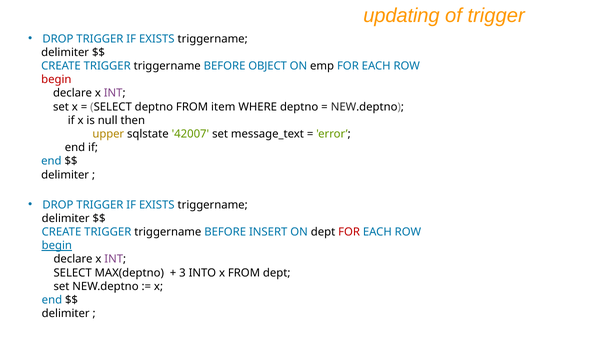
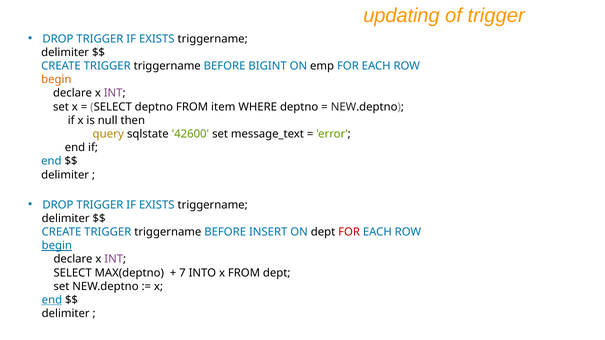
OBJECT: OBJECT -> BIGINT (268, 66)
begin colour: red -> orange (56, 80)
upper: upper -> query (108, 134)
42007: 42007 -> 42600 (190, 134)
3: 3 -> 7 (182, 273)
end underline: none -> present (52, 300)
